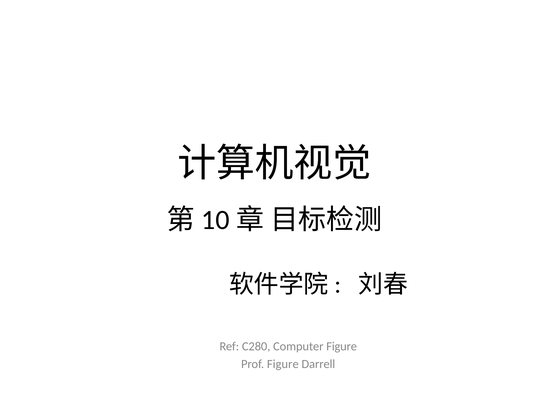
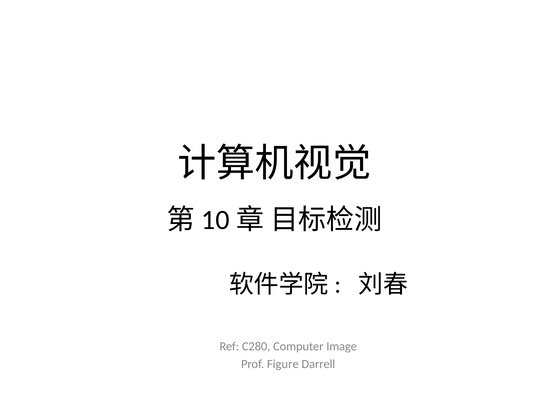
Computer Figure: Figure -> Image (342, 346)
